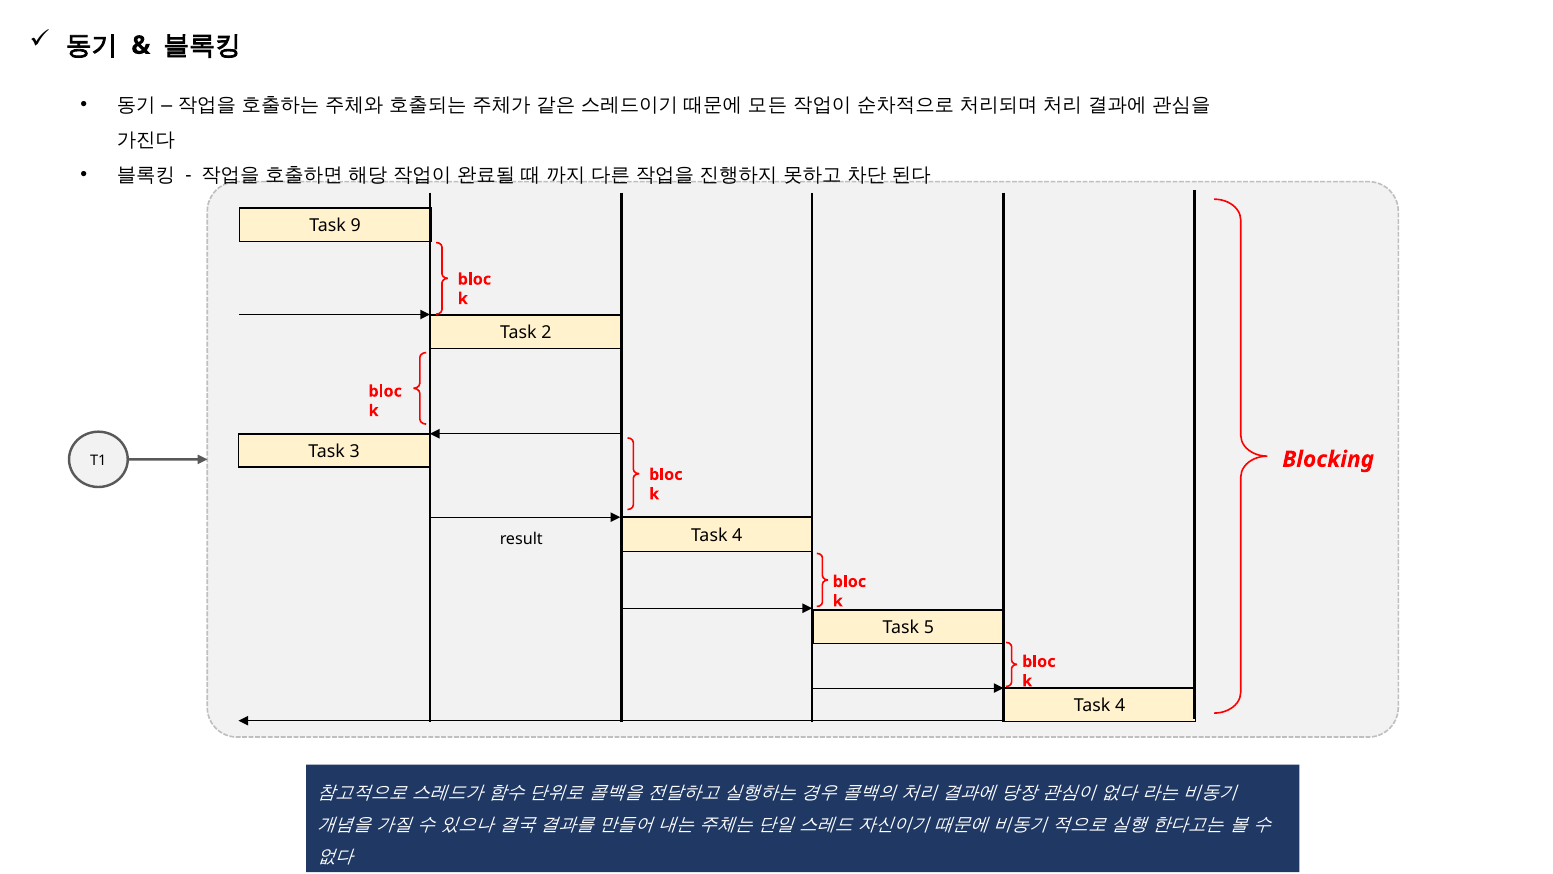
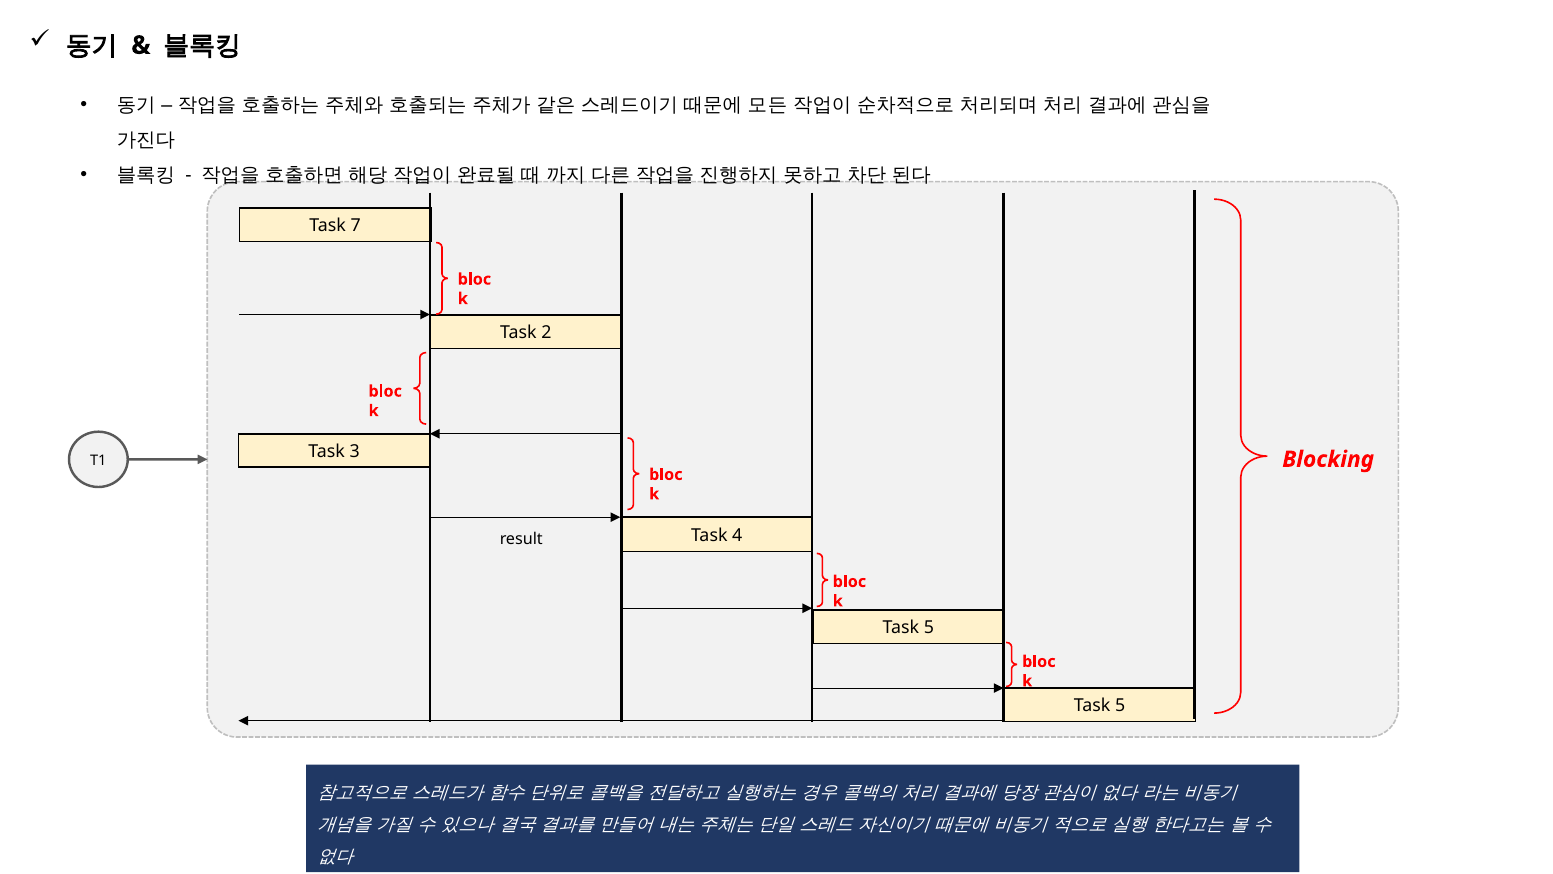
9: 9 -> 7 (356, 226)
4: 4 -> 5 (1120, 706)
